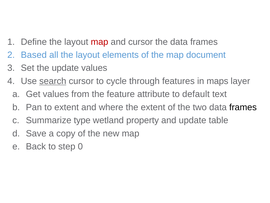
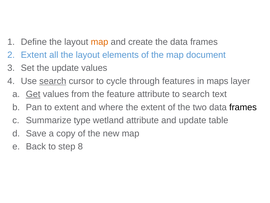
map colour: red -> orange (100, 42)
and cursor: cursor -> create (141, 42)
Based: Based -> Extent (34, 55)
Get underline: none -> present (33, 94)
to default: default -> search (196, 94)
wetland property: property -> attribute (143, 120)
0: 0 -> 8 (80, 146)
